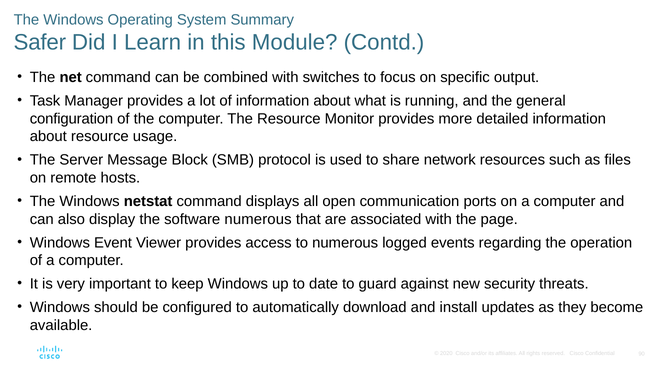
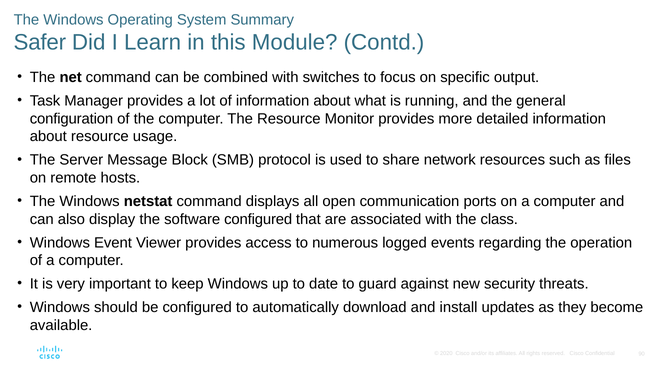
software numerous: numerous -> configured (258, 219)
page: page -> class (499, 219)
